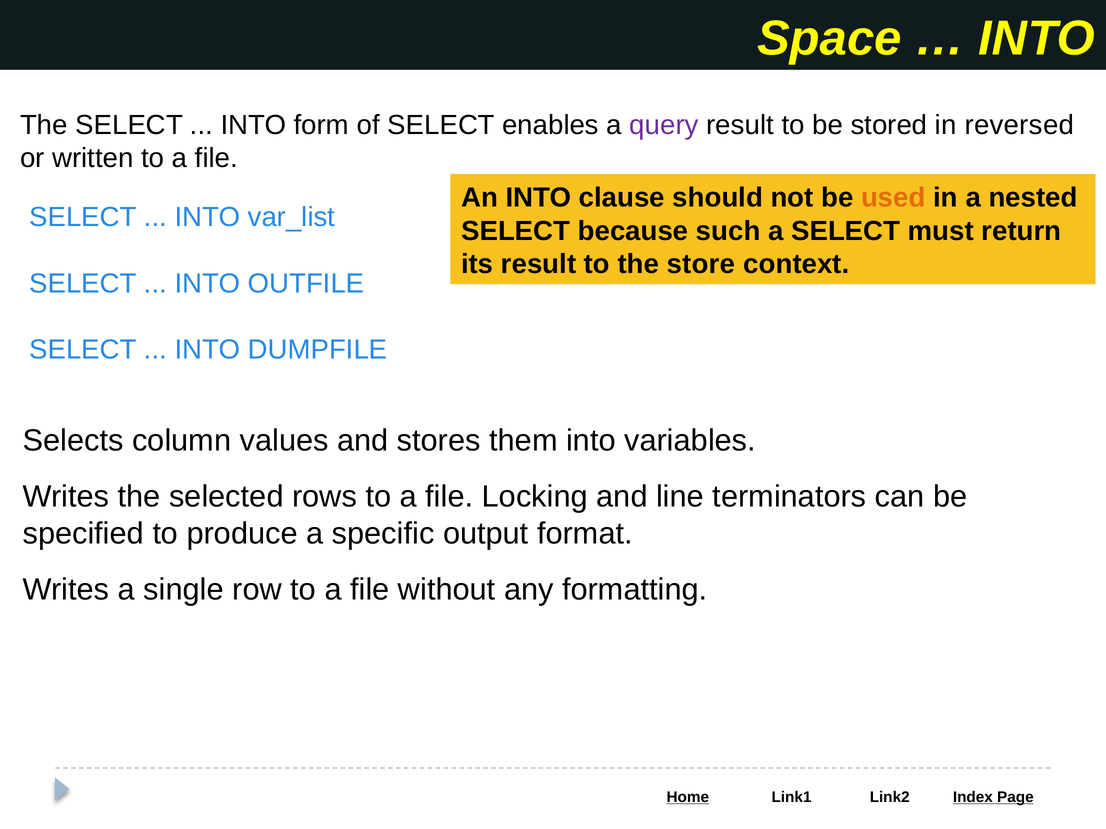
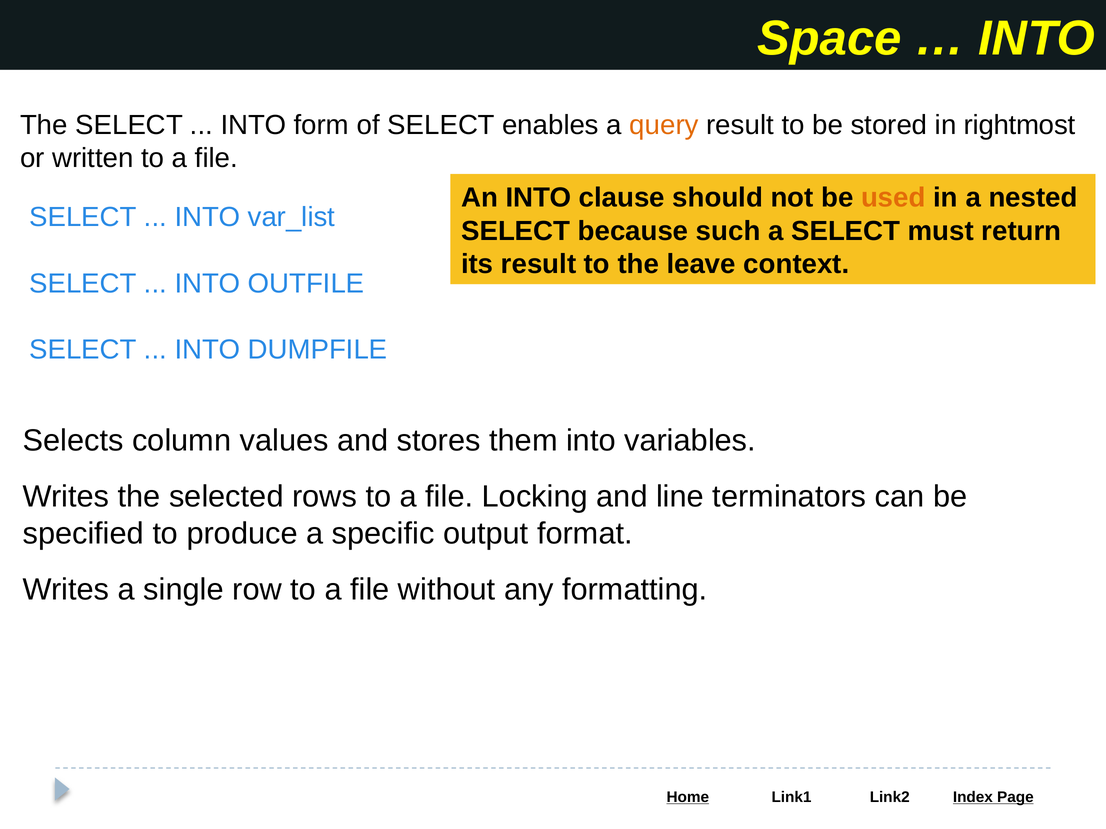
query colour: purple -> orange (664, 125)
reversed: reversed -> rightmost (1020, 125)
store: store -> leave (701, 264)
